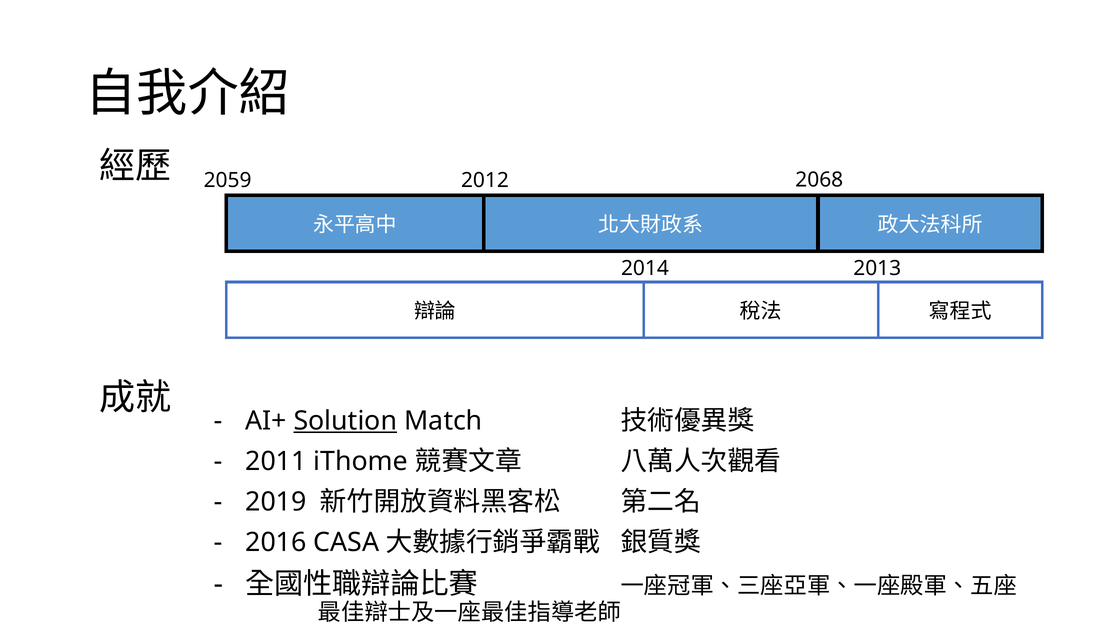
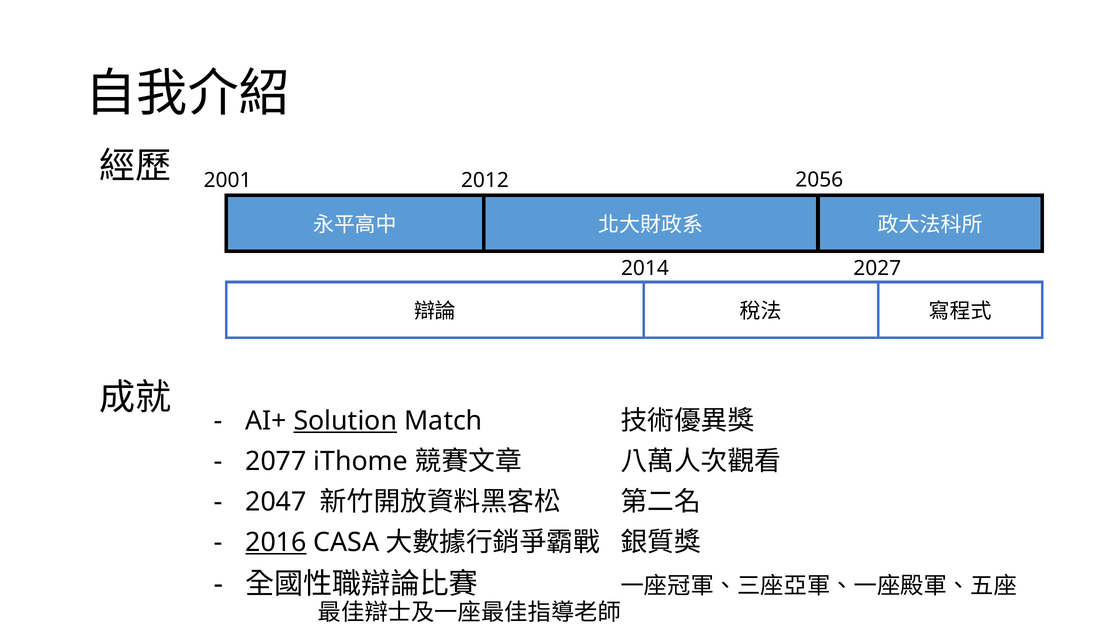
2059: 2059 -> 2001 (228, 180)
2068: 2068 -> 2056 (819, 180)
2013: 2013 -> 2027 (877, 268)
2011: 2011 -> 2077 (276, 462)
2019: 2019 -> 2047 (276, 502)
2016 underline: none -> present (276, 543)
